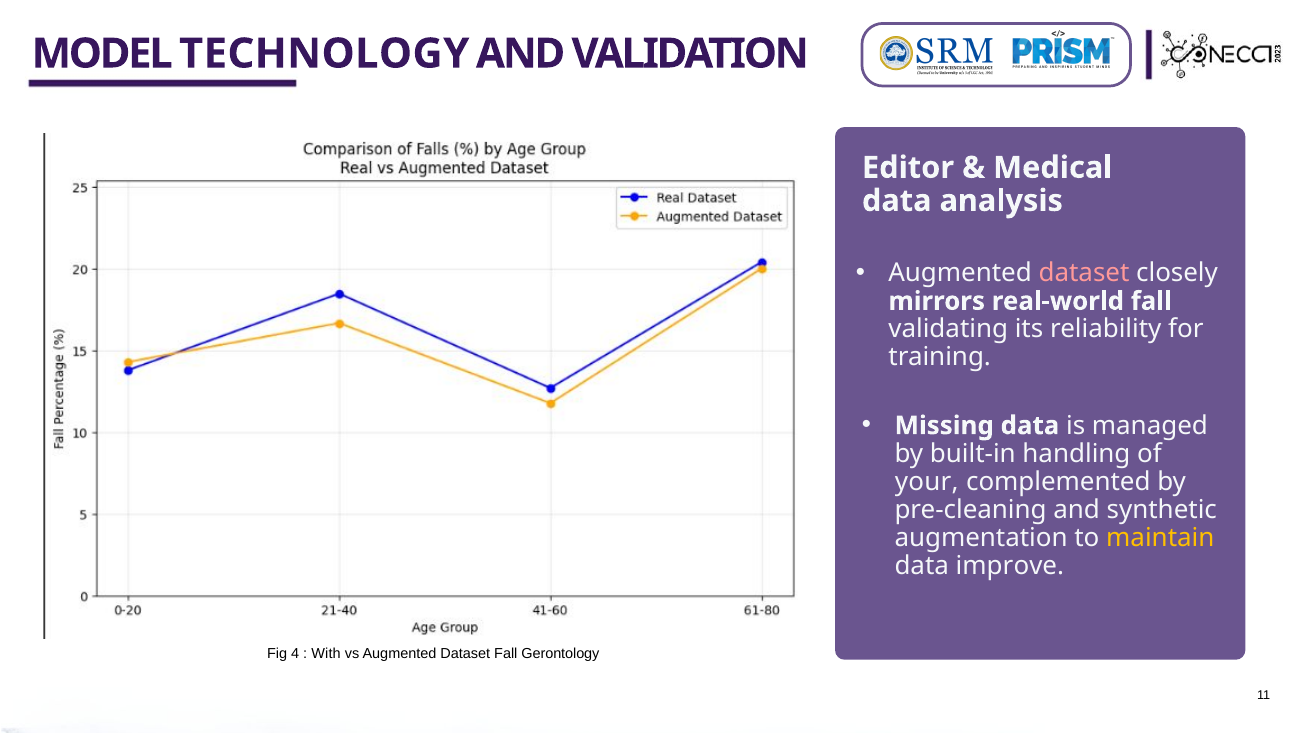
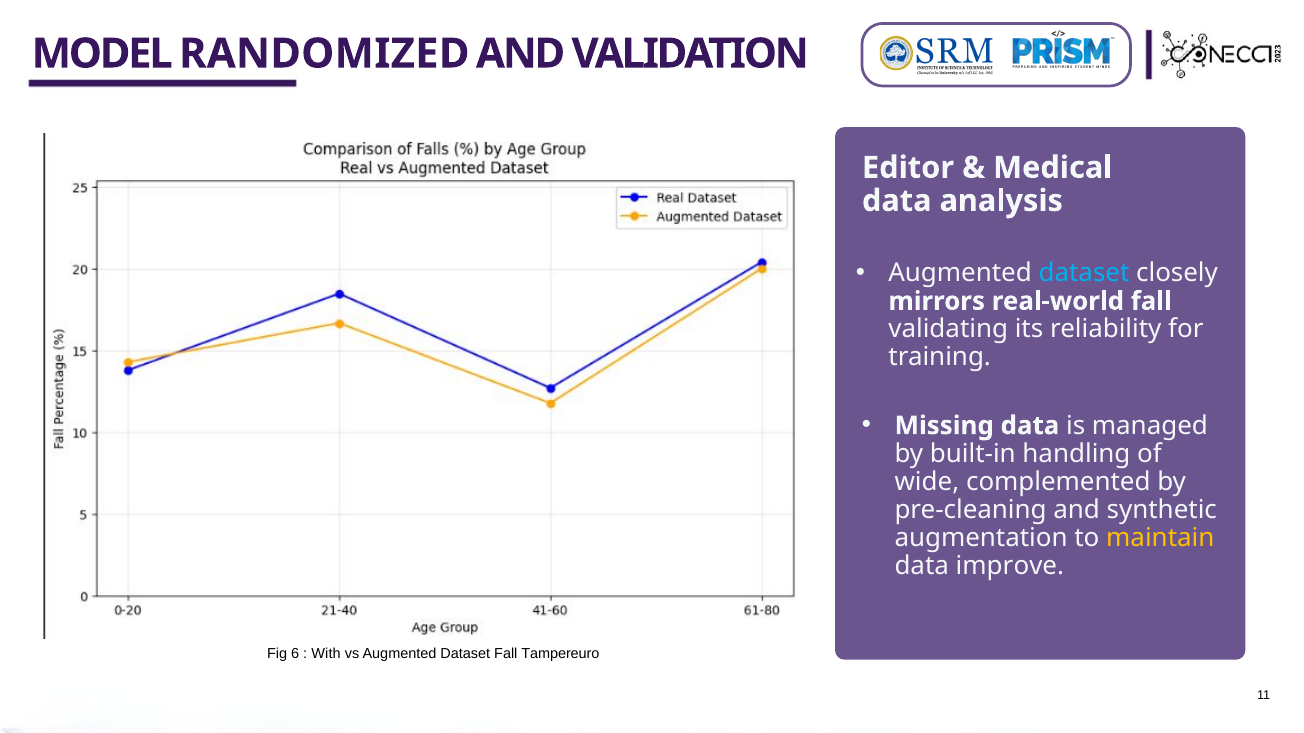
TECHNOLOGY: TECHNOLOGY -> RANDOMIZED (324, 54)
dataset colour: pink -> light blue (1084, 273)
your: your -> wide (927, 482)
4: 4 -> 6 (295, 654)
Gerontology: Gerontology -> Tampereuro (560, 654)
